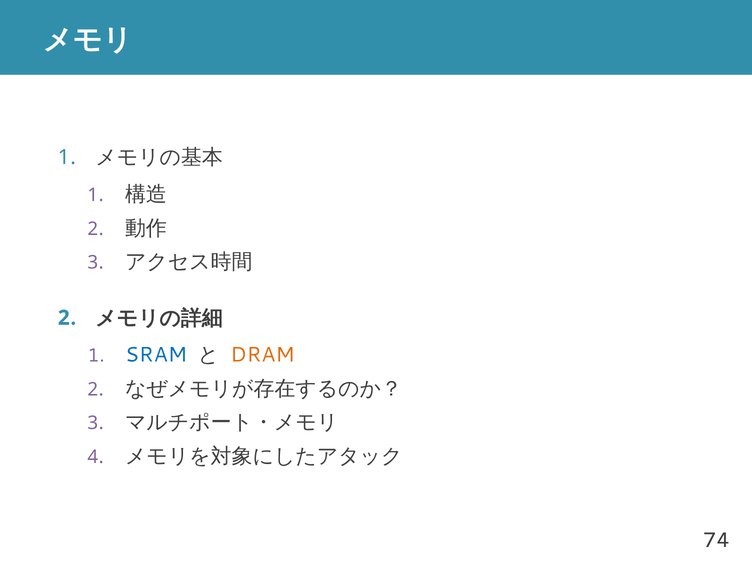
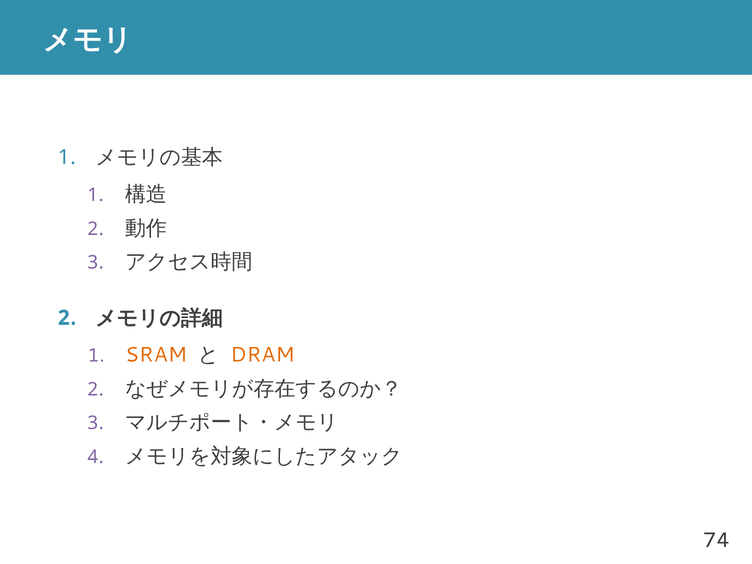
SRAM colour: blue -> orange (156, 355)
